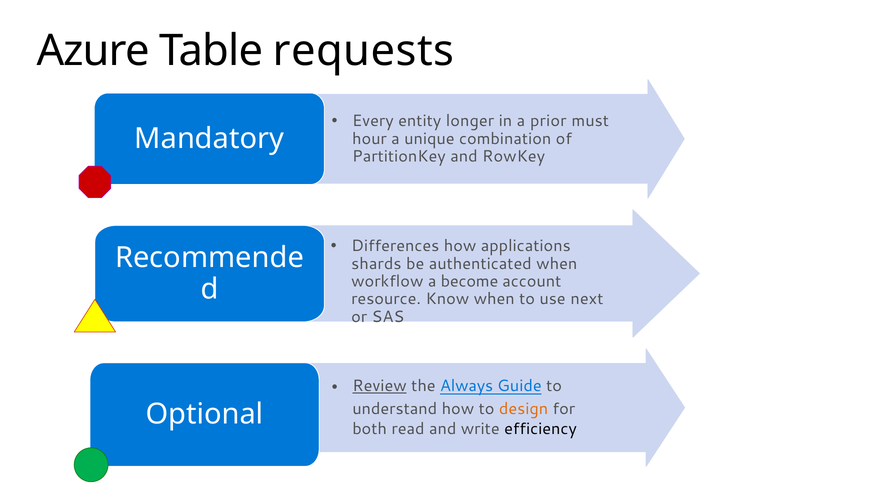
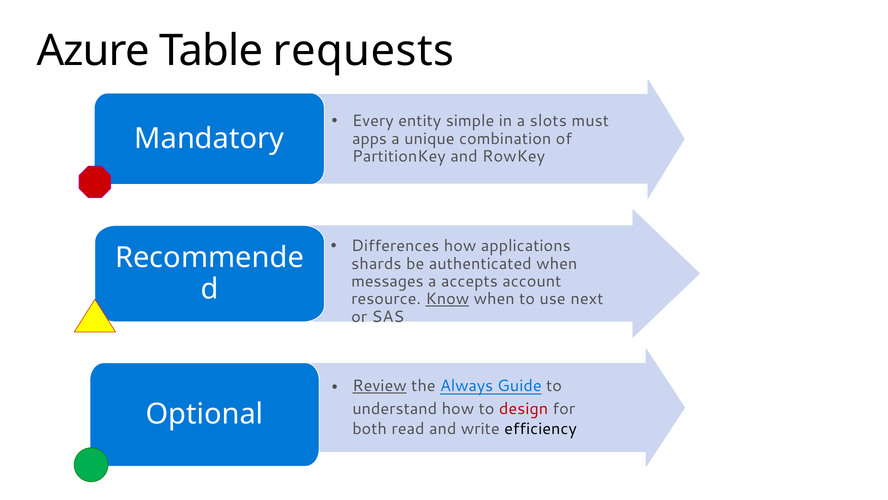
longer: longer -> simple (470, 121)
prior: prior -> slots (548, 121)
hour: hour -> apps (370, 138)
workflow: workflow -> messages (387, 281)
become: become -> accepts (469, 281)
Know underline: none -> present (447, 299)
design colour: orange -> red (524, 409)
